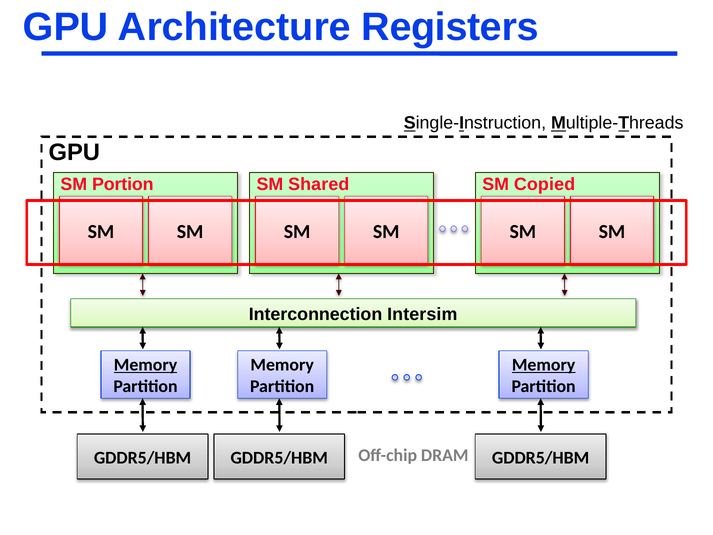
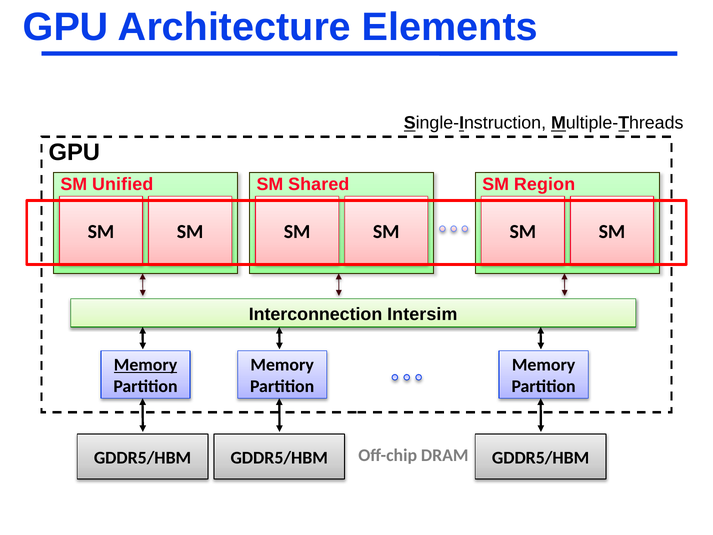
Registers: Registers -> Elements (450, 27)
Portion: Portion -> Unified (123, 184)
Copied: Copied -> Region (545, 184)
Memory underline: present -> none (544, 365)
